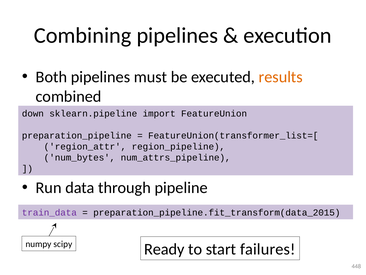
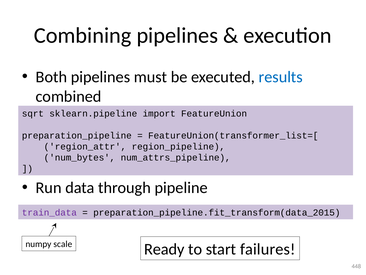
results colour: orange -> blue (281, 77)
down: down -> sqrt (33, 113)
scipy: scipy -> scale (63, 244)
